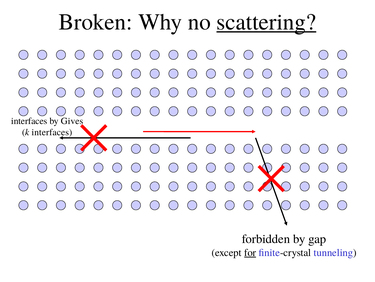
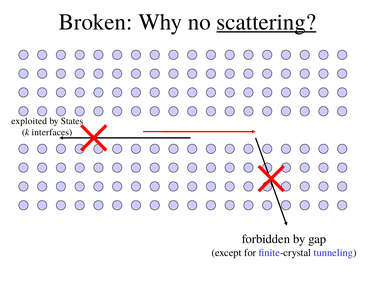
interfaces: interfaces -> exploited (29, 121)
Gives: Gives -> States (72, 121)
for underline: present -> none (250, 252)
